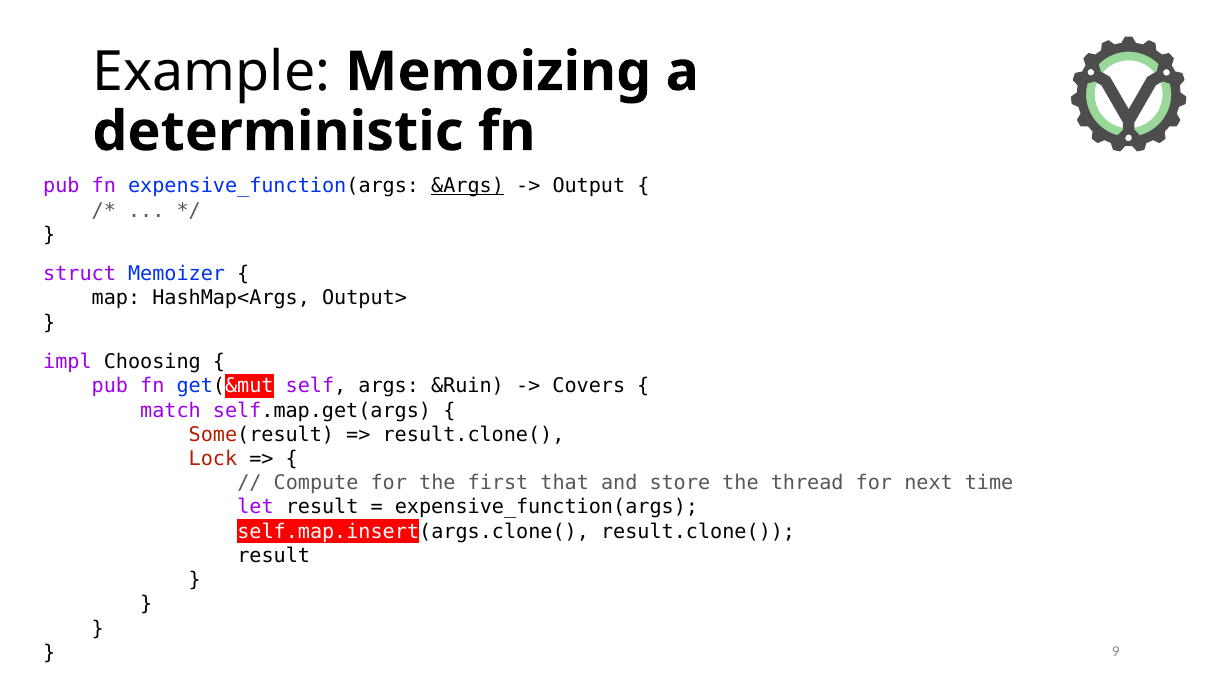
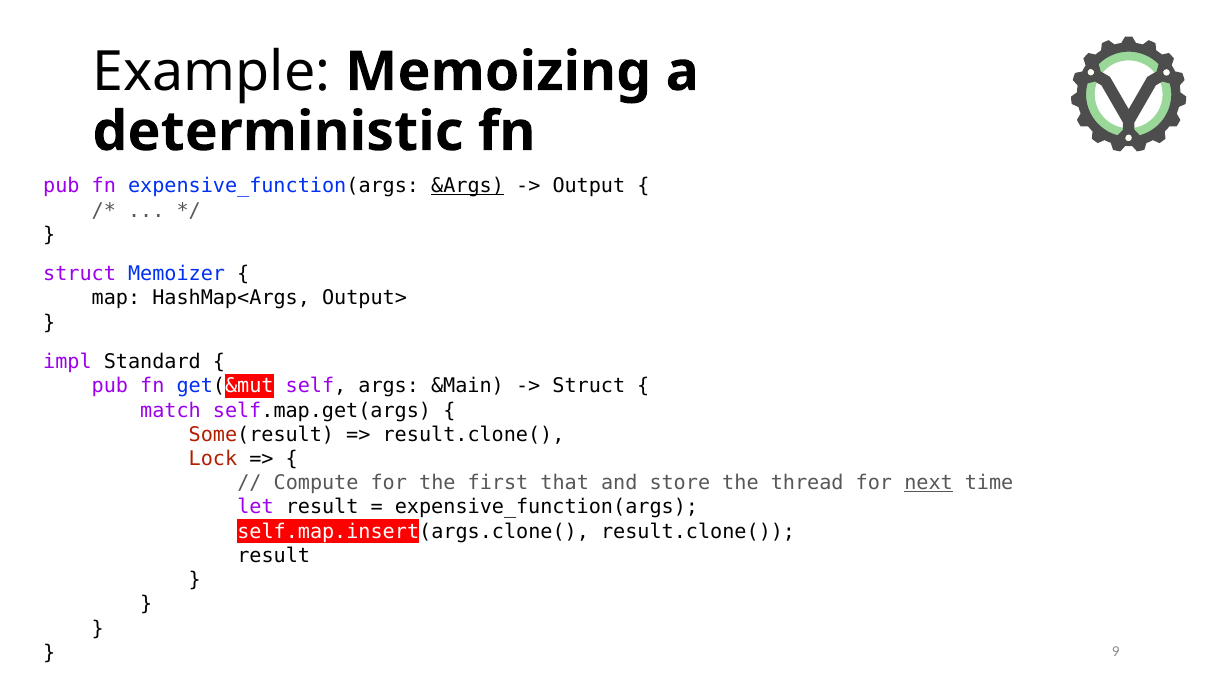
Choosing: Choosing -> Standard (152, 362)
&Ruin: &Ruin -> &Main (467, 386)
Covers: Covers -> Struct (589, 386)
next underline: none -> present (929, 483)
